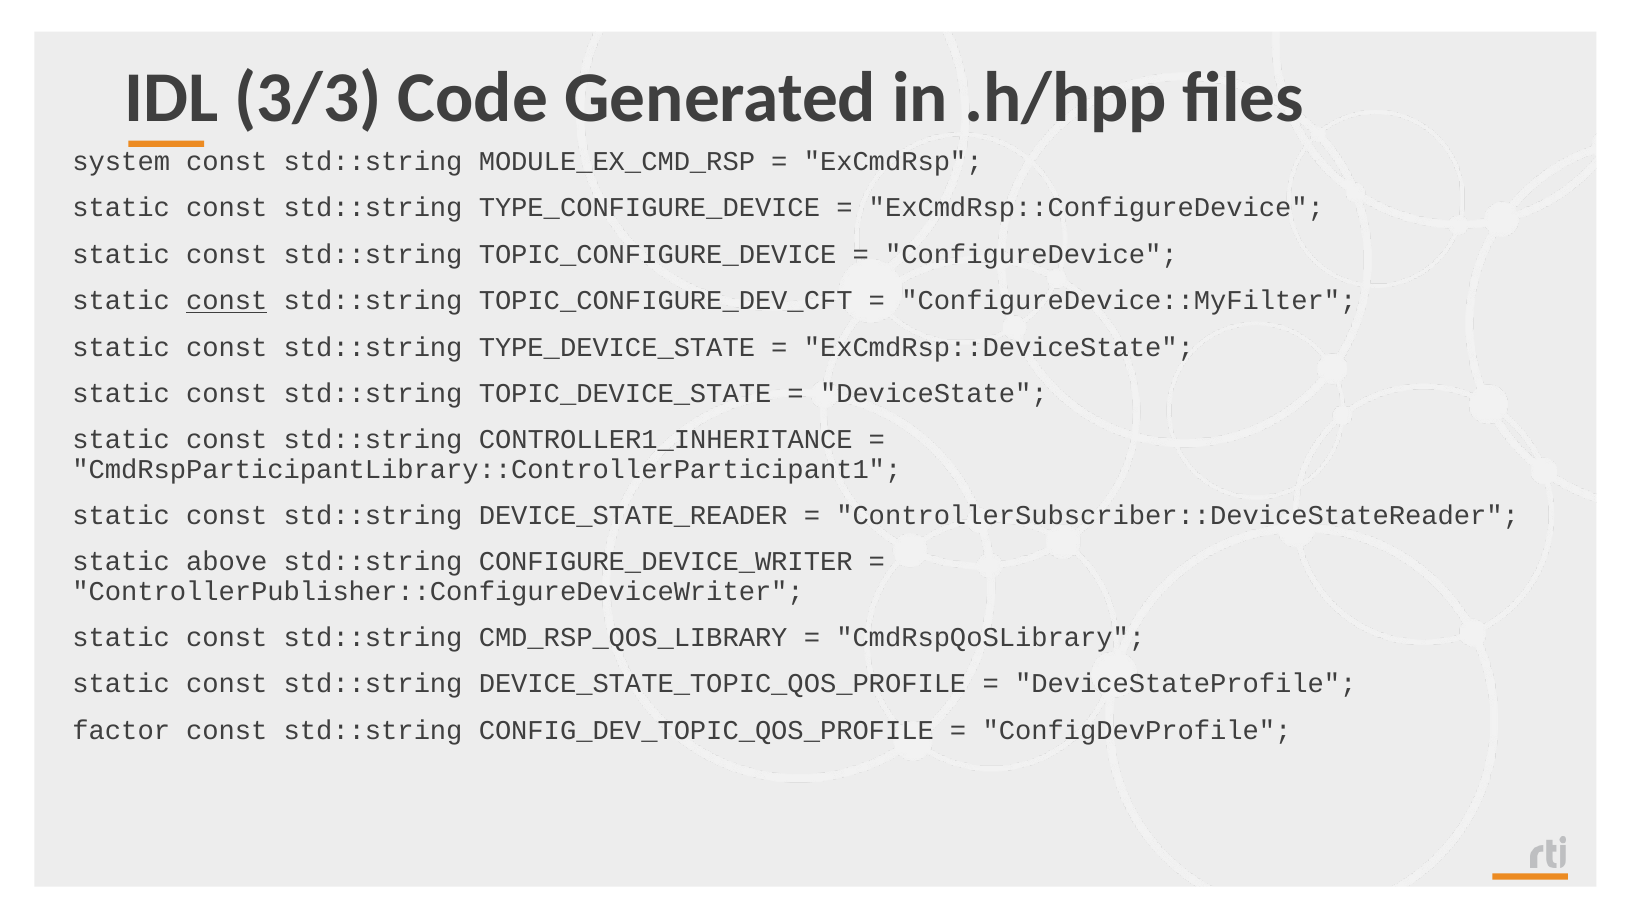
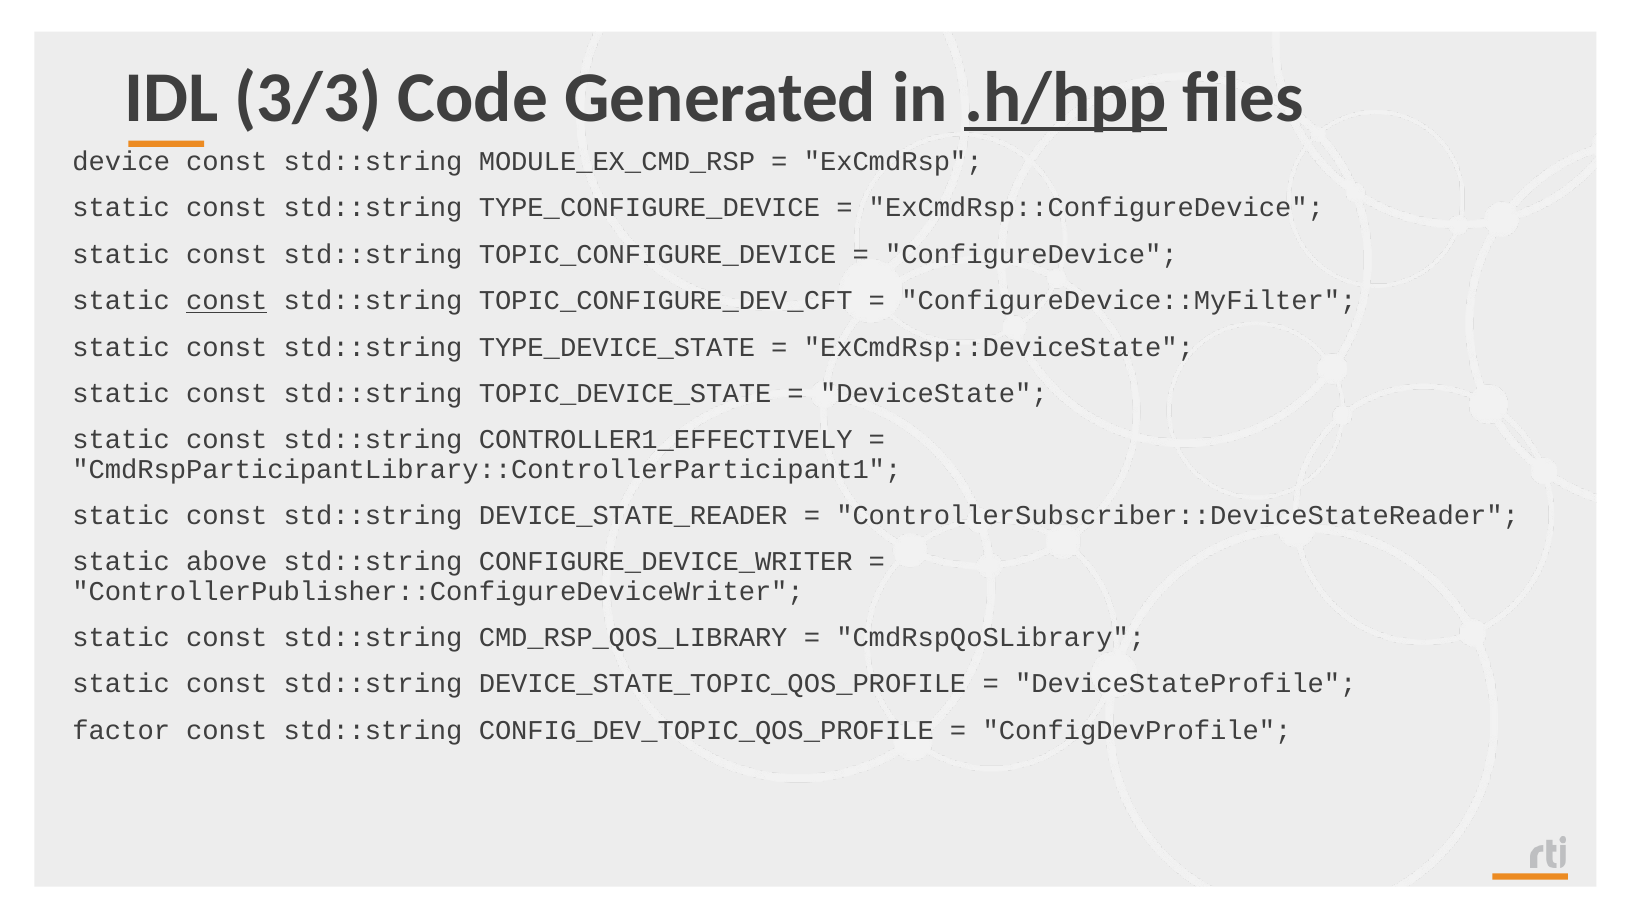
.h/hpp underline: none -> present (1066, 98)
system: system -> device (121, 162)
CONTROLLER1_INHERITANCE: CONTROLLER1_INHERITANCE -> CONTROLLER1_EFFECTIVELY (666, 439)
